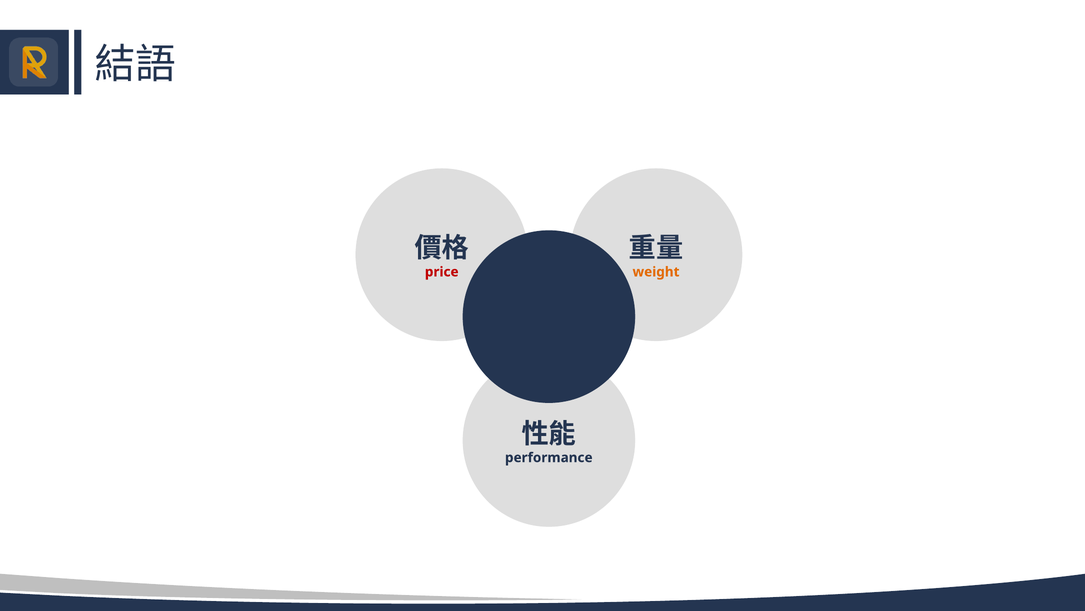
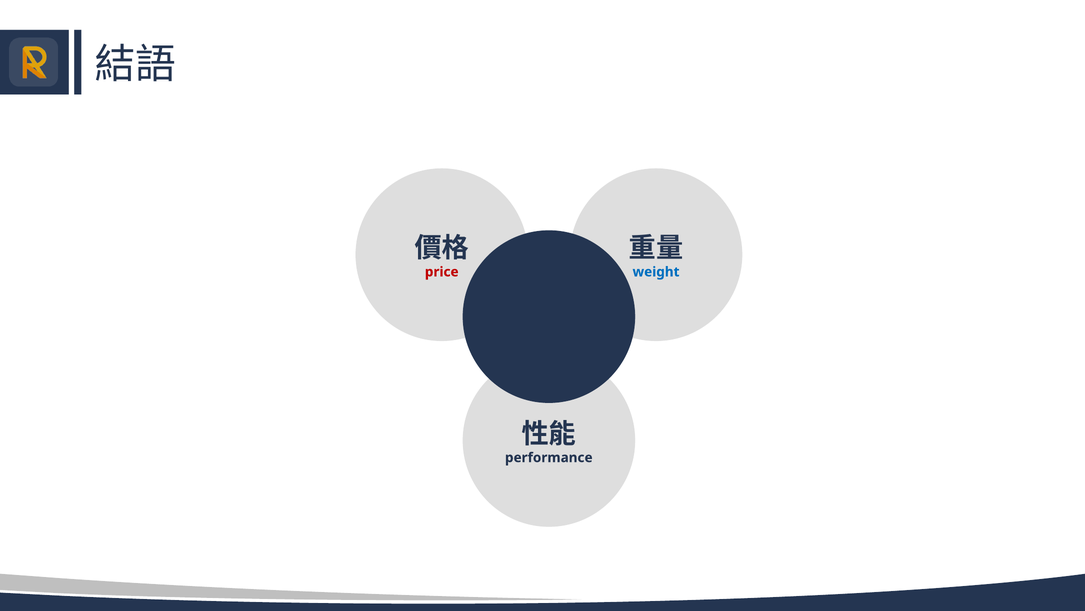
weight colour: orange -> blue (656, 272)
